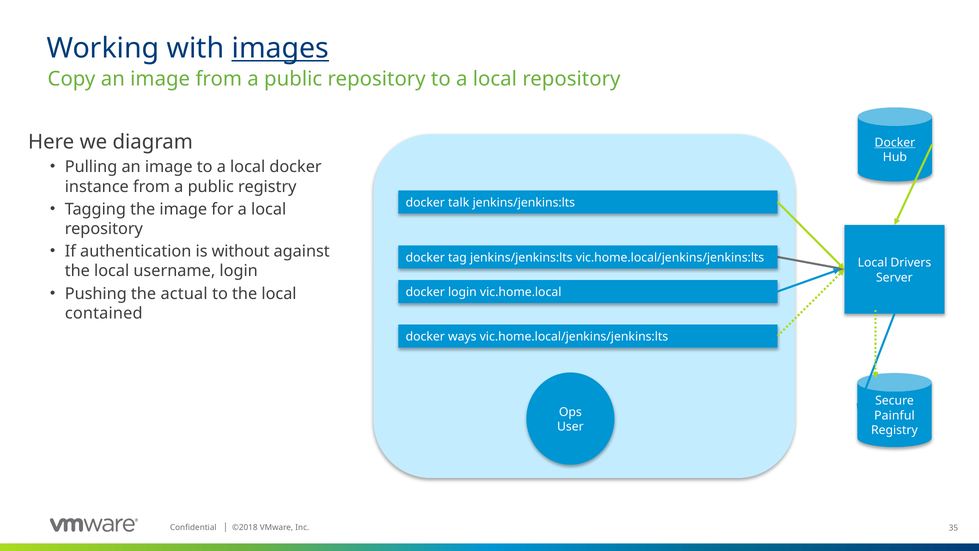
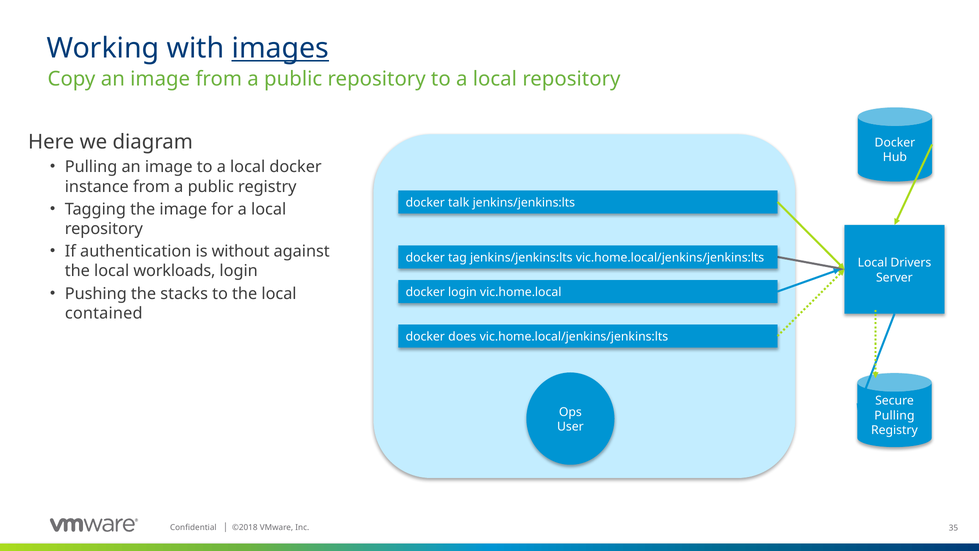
Docker underline: present -> none (895, 143)
username: username -> workloads (174, 271)
actual: actual -> stacks (184, 294)
ways: ways -> does (462, 337)
Painful: Painful -> Pulling (894, 415)
